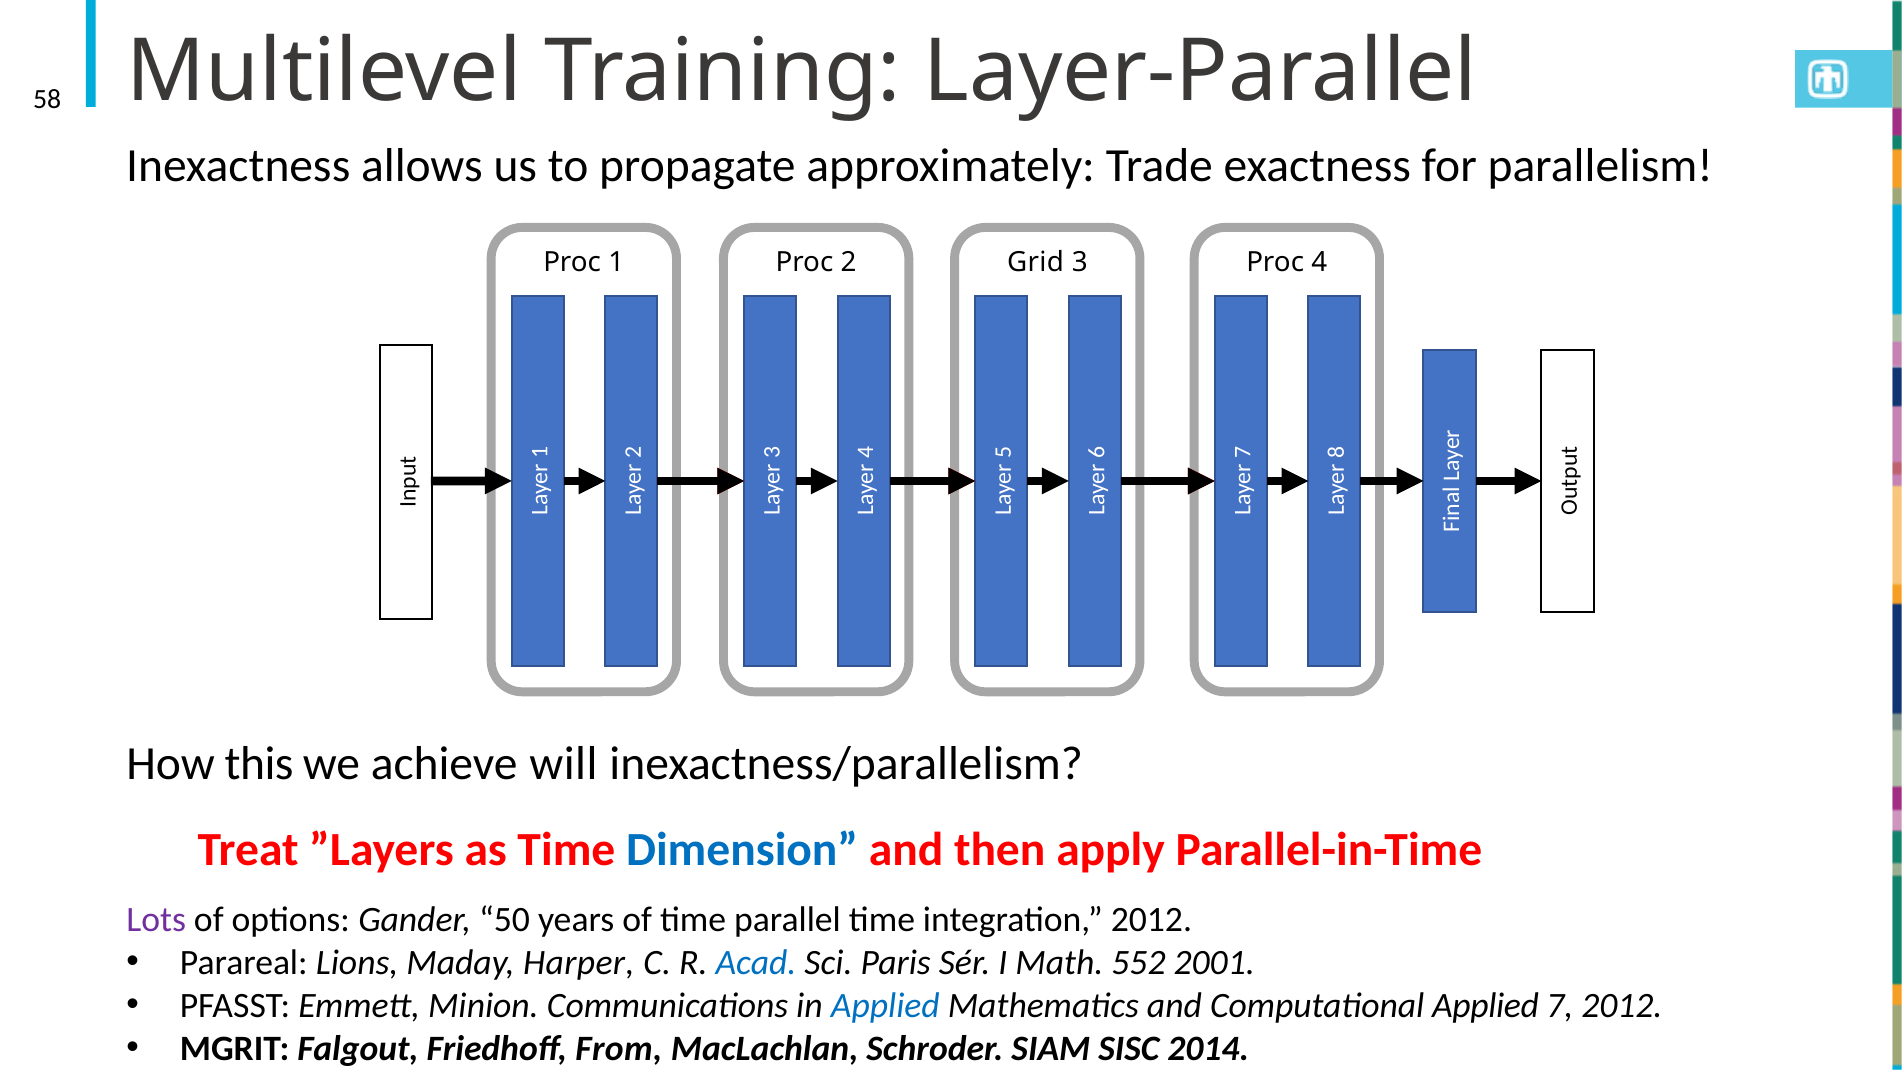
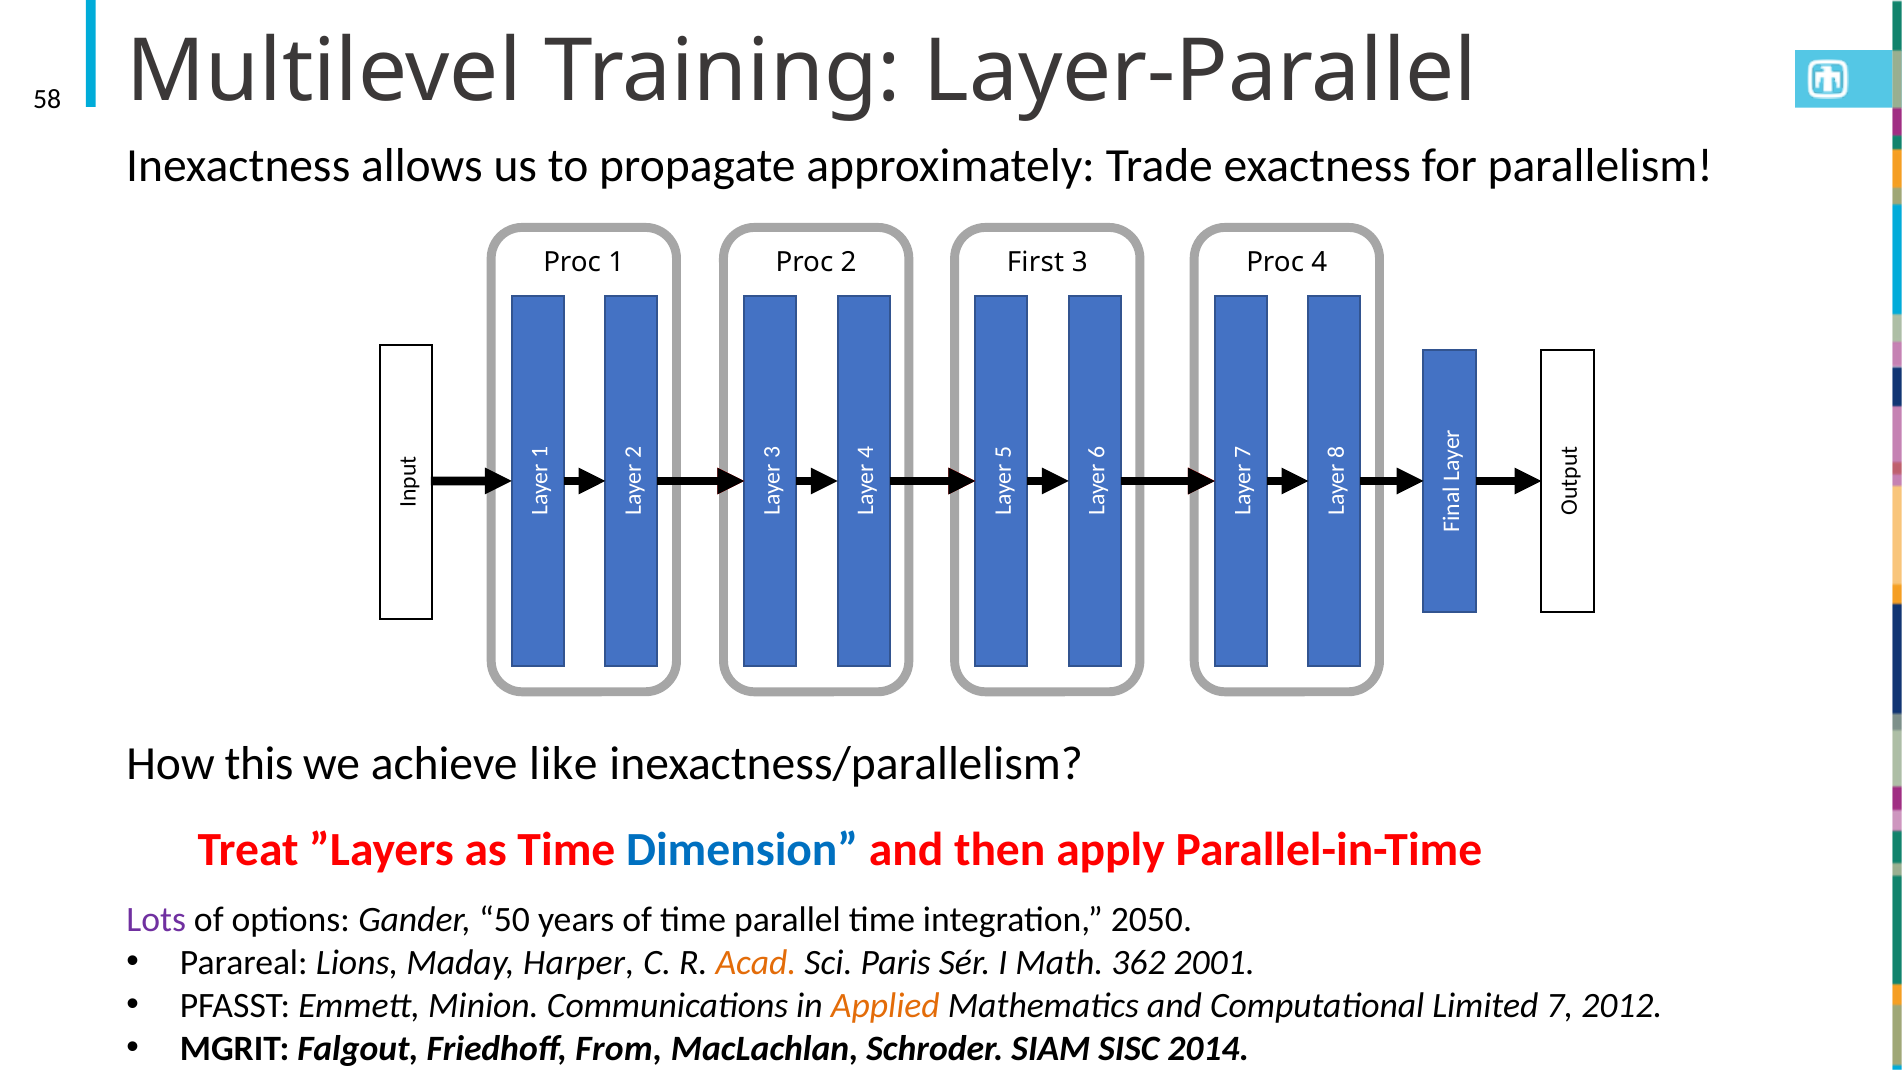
Grid: Grid -> First (1035, 262)
will: will -> like (563, 764)
integration 2012: 2012 -> 2050 (1151, 920)
Acad colour: blue -> orange (756, 963)
552: 552 -> 362 (1138, 963)
Applied colour: blue -> orange (885, 1005)
Computational Applied: Applied -> Limited (1485, 1005)
